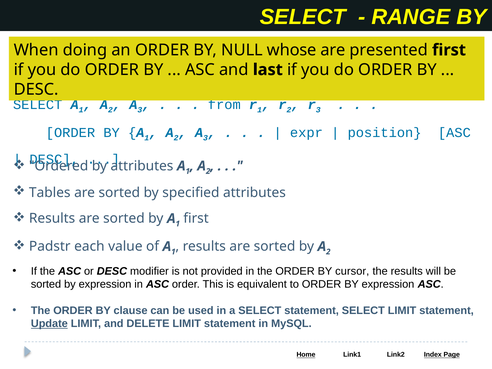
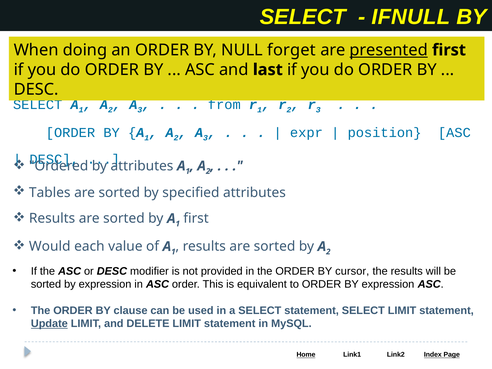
RANGE: RANGE -> IFNULL (411, 17)
whose: whose -> forget (292, 50)
presented underline: none -> present (389, 50)
Padstr: Padstr -> Would (50, 246)
